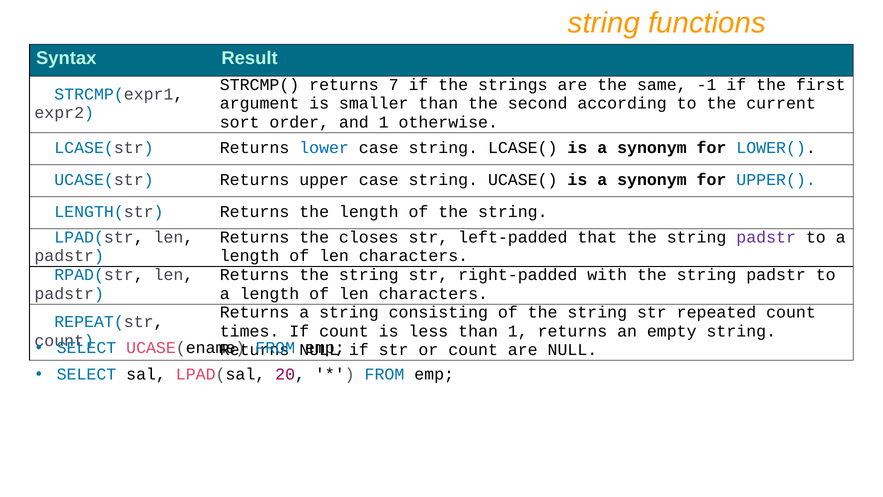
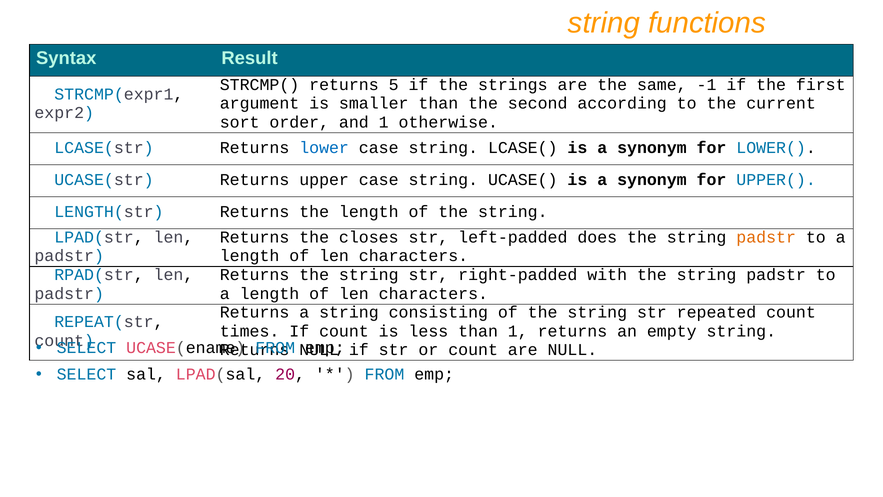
7: 7 -> 5 (394, 85)
that: that -> does (597, 237)
padstr colour: purple -> orange (766, 237)
